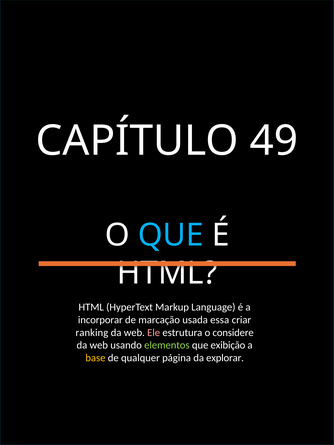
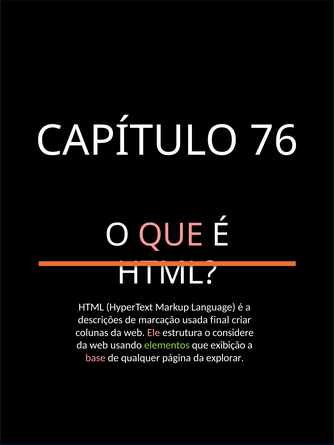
49: 49 -> 76 (274, 141)
QUE colour: light blue -> pink (171, 235)
incorporar: incorporar -> descrições (100, 320)
essa: essa -> final (220, 320)
ranking: ranking -> colunas (92, 333)
base colour: yellow -> pink (95, 358)
